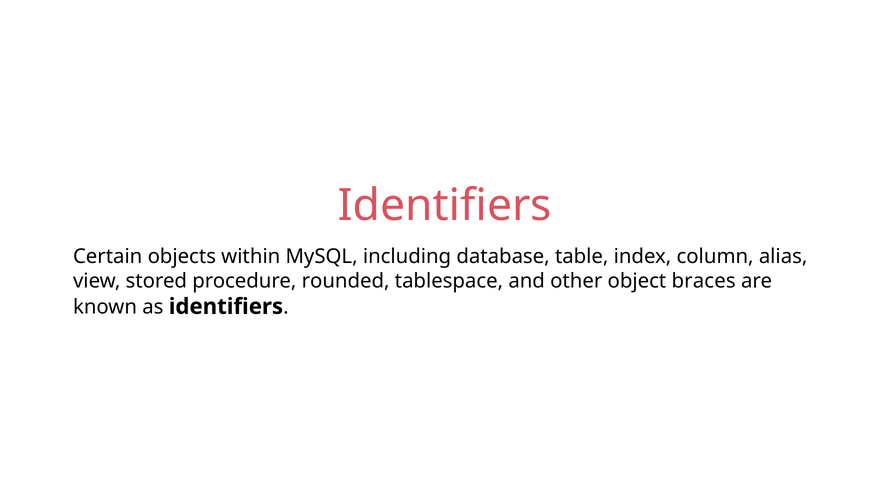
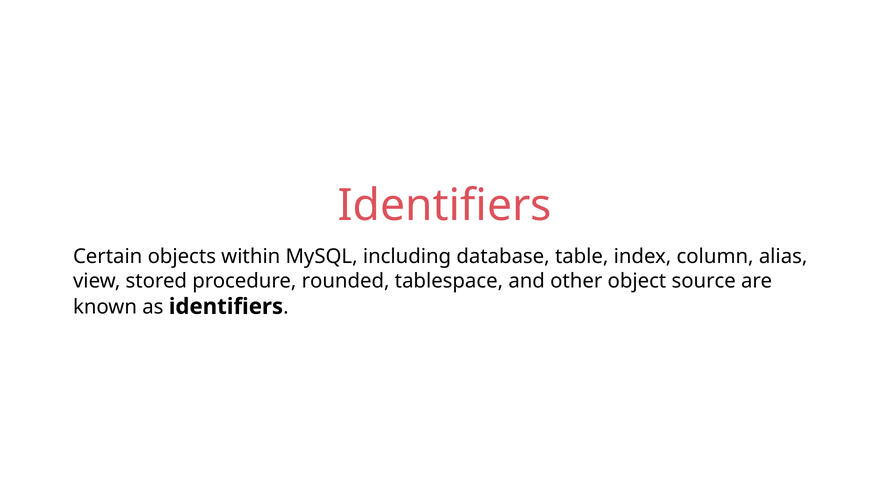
braces: braces -> source (704, 281)
